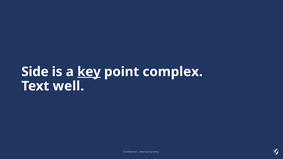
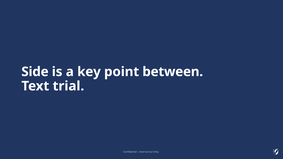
key underline: present -> none (89, 72)
complex: complex -> between (173, 72)
well: well -> trial (68, 86)
